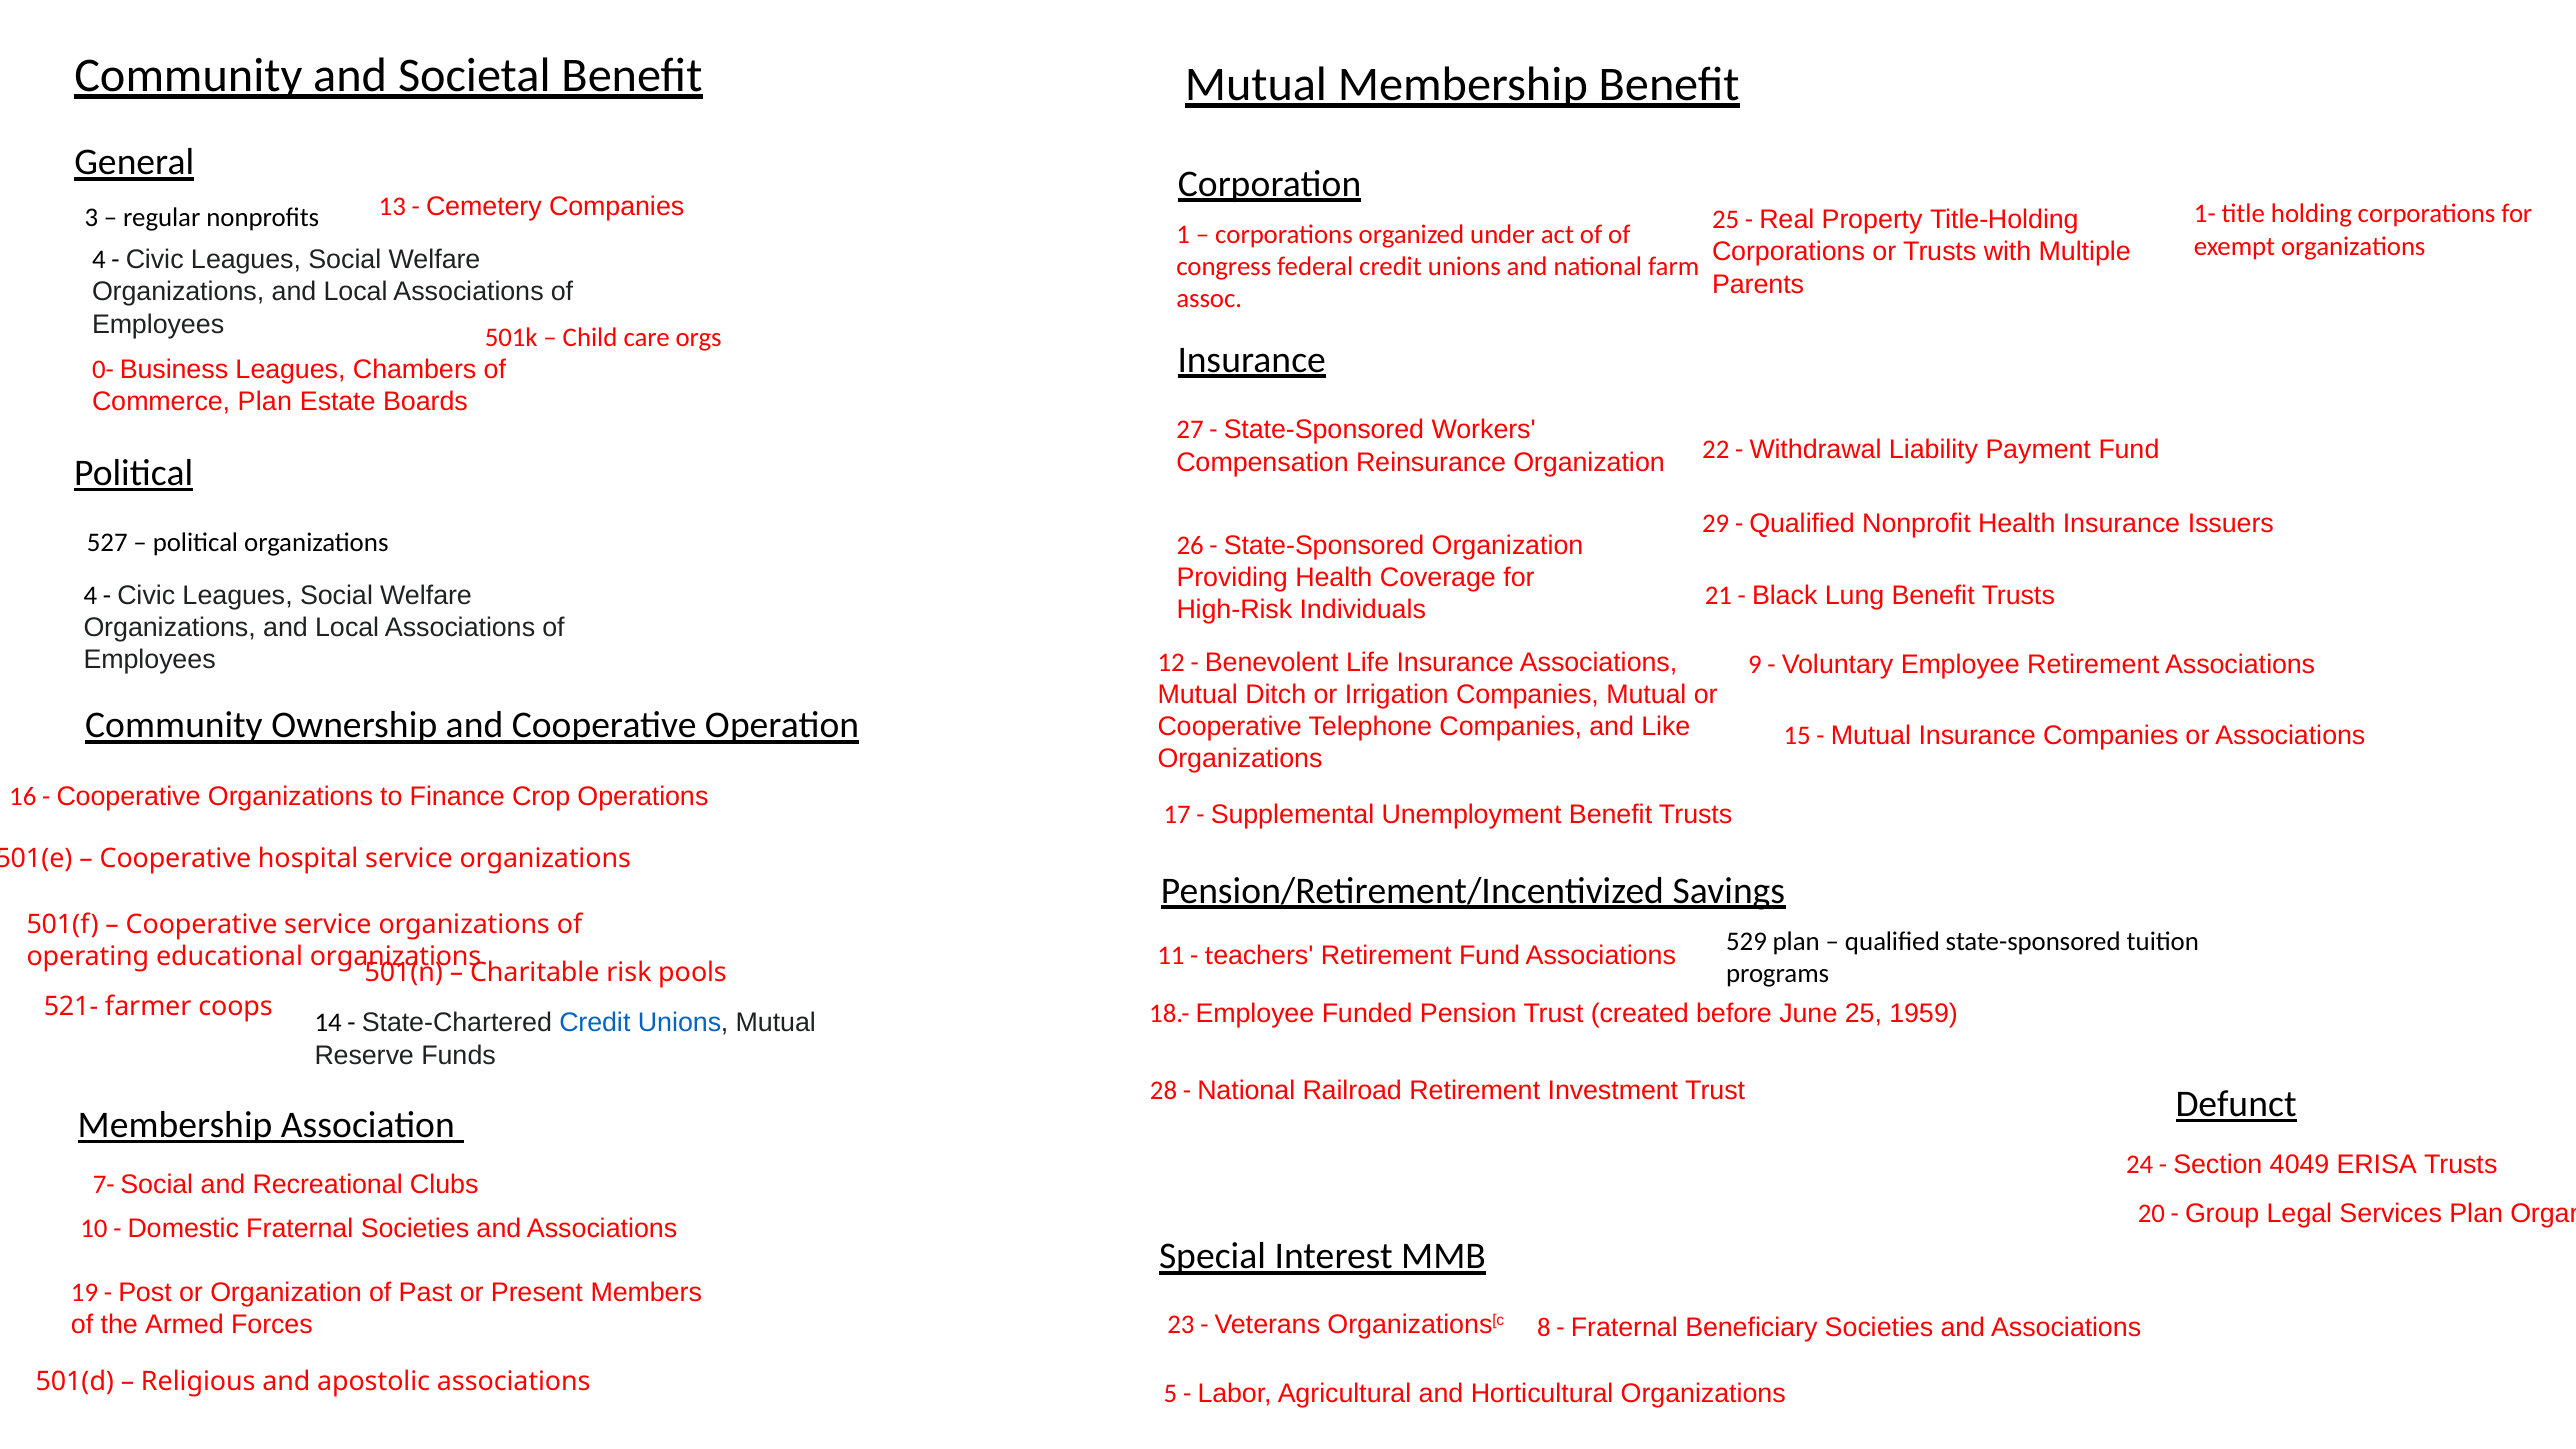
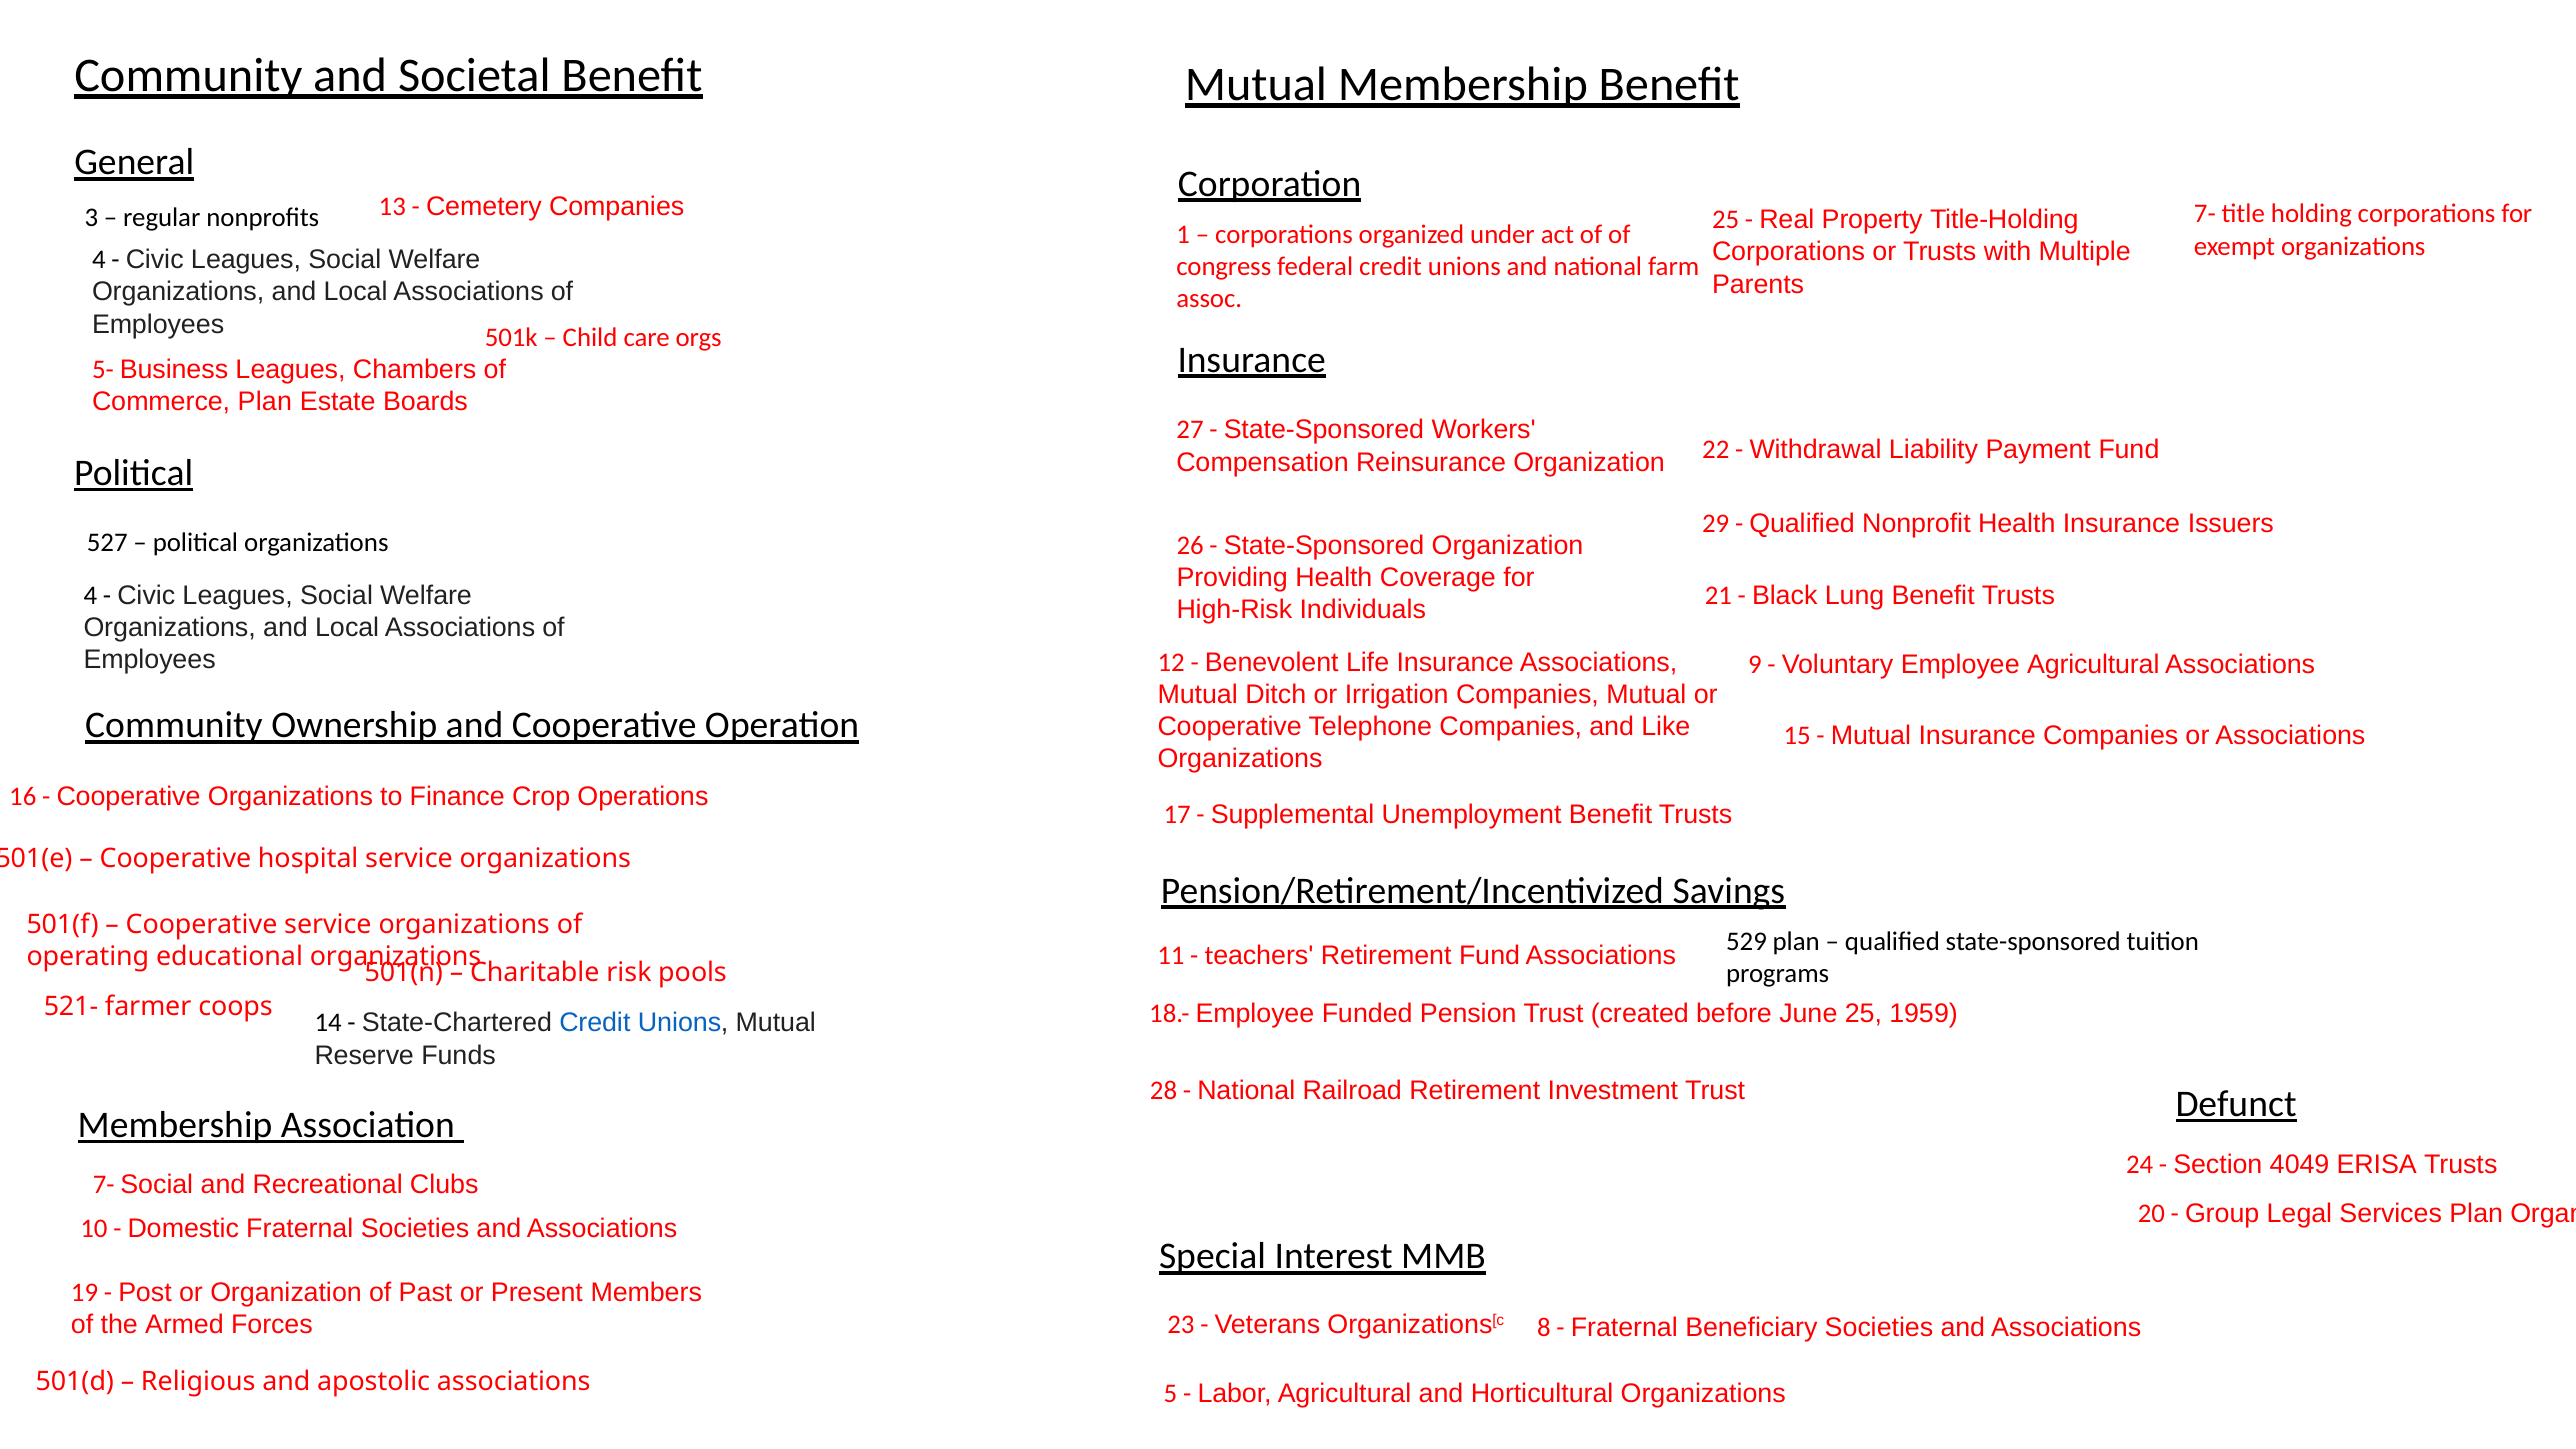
1-: 1- -> 7- (2205, 214)
0-: 0- -> 5- (103, 369)
Employee Retirement: Retirement -> Agricultural (2093, 664)
